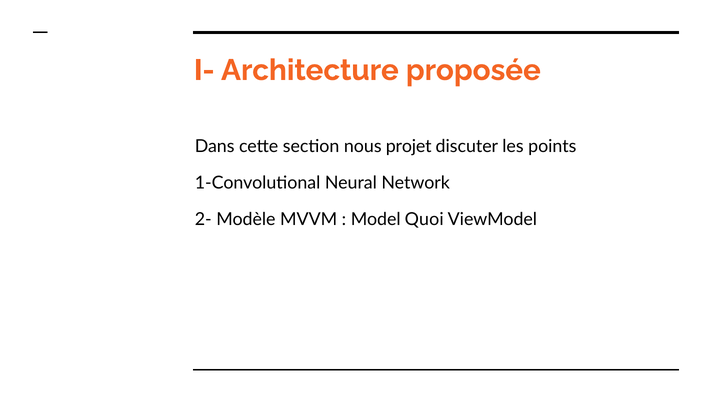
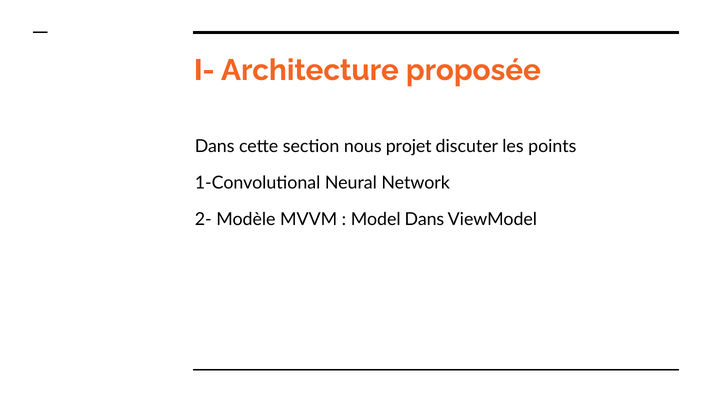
Model Quoi: Quoi -> Dans (424, 219)
